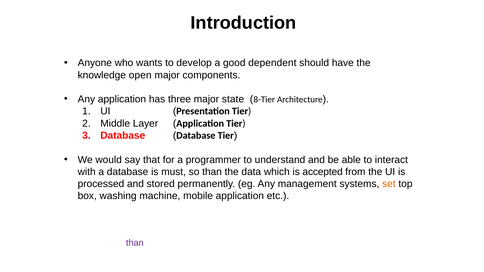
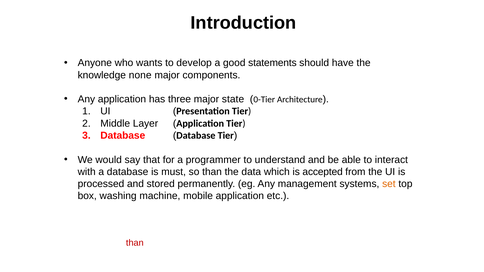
dependent: dependent -> statements (272, 63)
open: open -> none (140, 75)
8-Tier: 8-Tier -> 0-Tier (264, 100)
than colour: purple -> red (135, 243)
